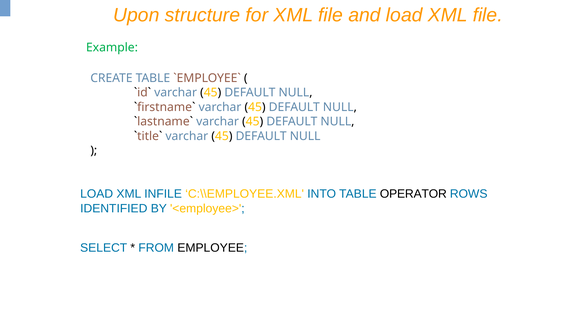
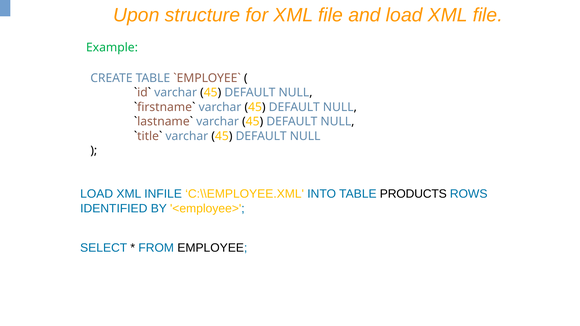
OPERATOR: OPERATOR -> PRODUCTS (413, 194)
